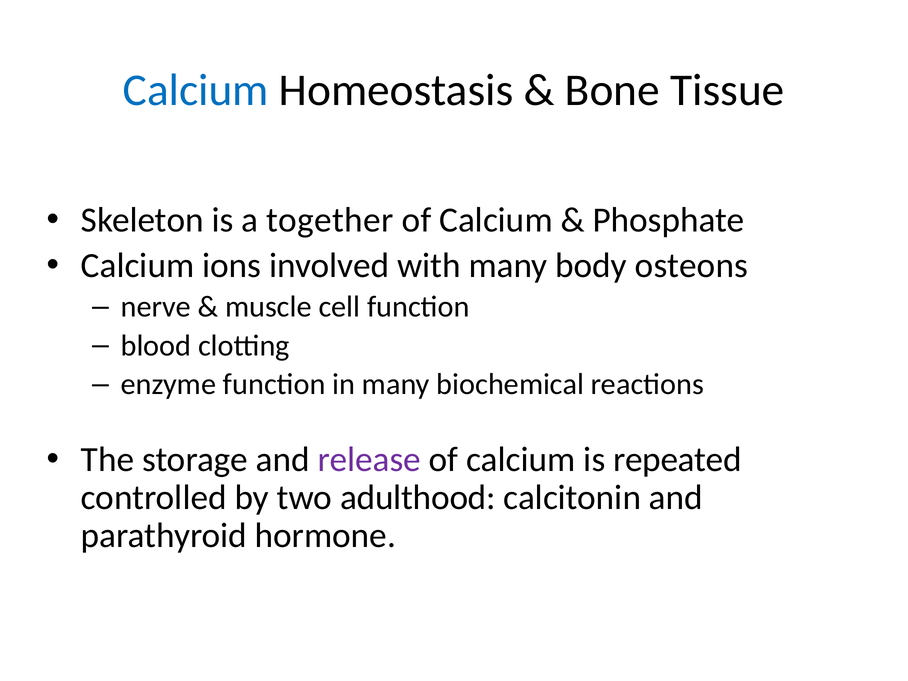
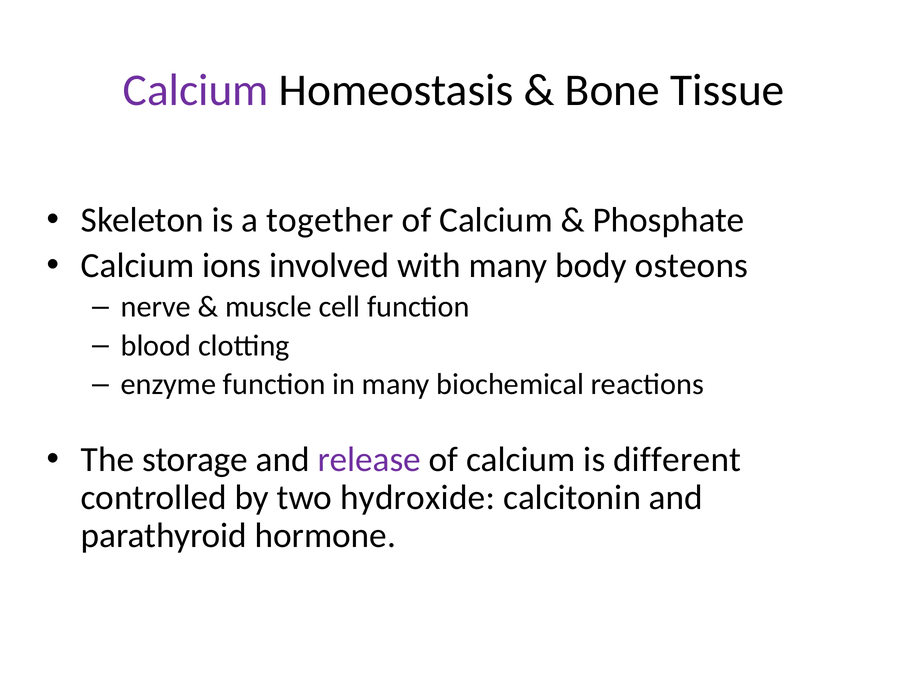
Calcium colour: blue -> purple (196, 90)
repeated: repeated -> different (677, 459)
adulthood: adulthood -> hydroxide (418, 498)
